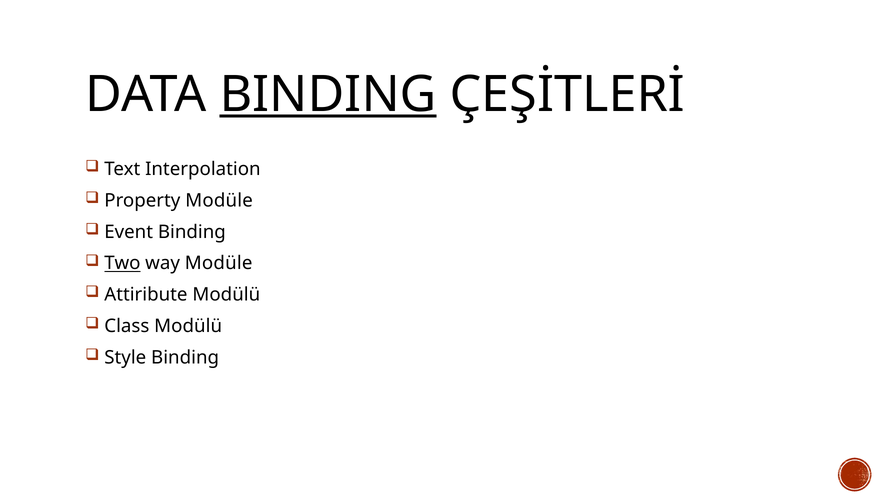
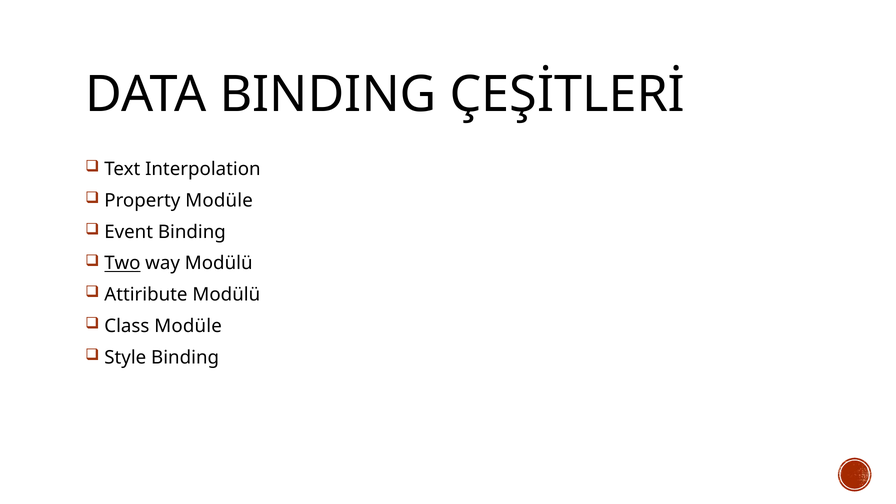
BINDING underline: present -> none (328, 94)
way Modüle: Modüle -> Modülü (219, 263)
Class Modülü: Modülü -> Modüle (188, 326)
